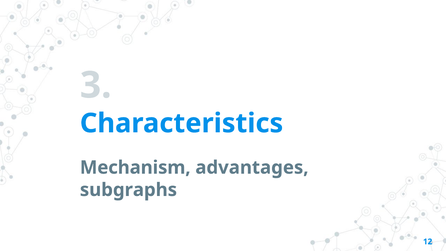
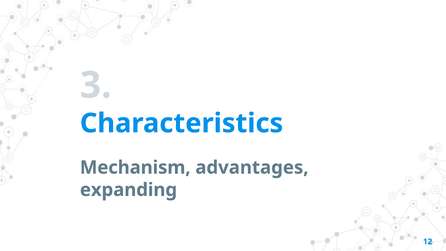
subgraphs: subgraphs -> expanding (128, 190)
